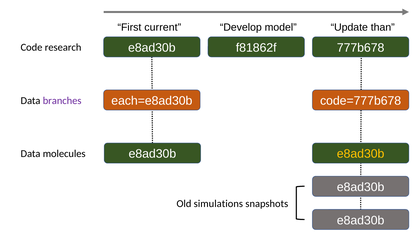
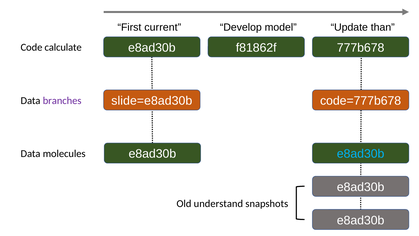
research: research -> calculate (63, 47)
each=e8ad30b: each=e8ad30b -> slide=e8ad30b (152, 101)
e8ad30b colour: yellow -> light blue (361, 154)
simulations: simulations -> understand (218, 203)
